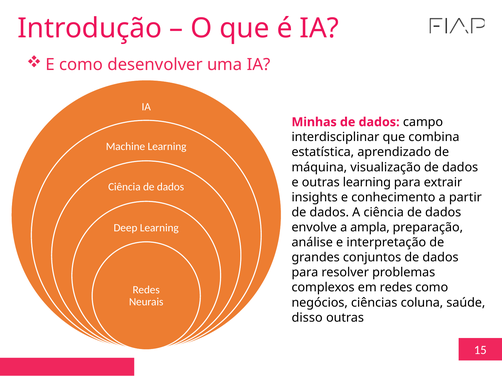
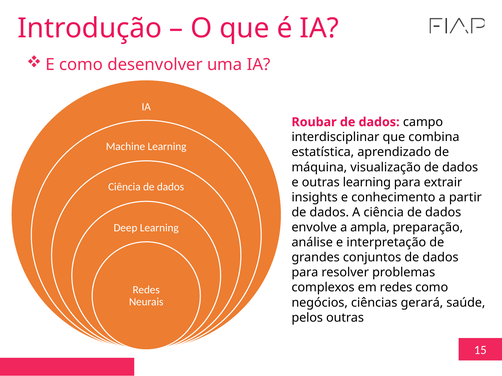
Minhas: Minhas -> Roubar (314, 122)
coluna: coluna -> gerará (422, 303)
disso: disso -> pelos (307, 318)
